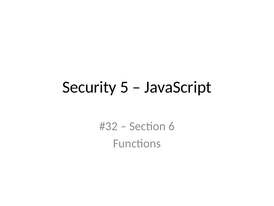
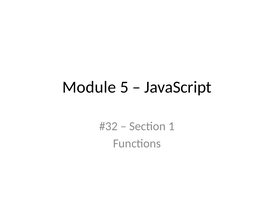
Security: Security -> Module (89, 87)
6: 6 -> 1 (171, 126)
